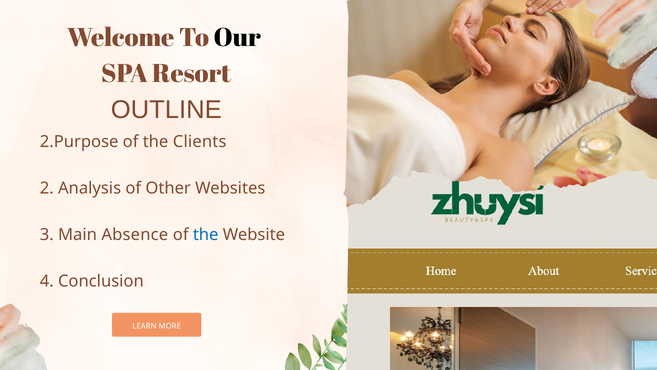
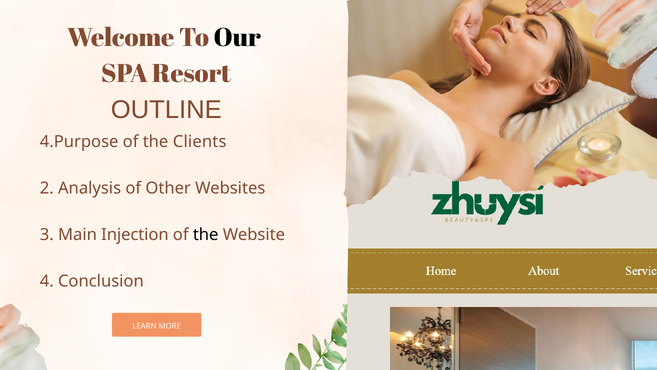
2.Purpose: 2.Purpose -> 4.Purpose (79, 142)
Absence: Absence -> Injection (135, 235)
the colour: blue -> black (206, 235)
